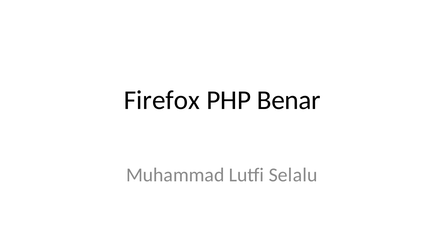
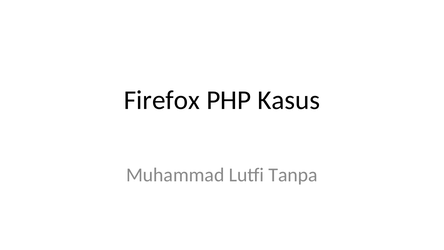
Benar: Benar -> Kasus (289, 100)
Selalu: Selalu -> Tanpa (293, 175)
